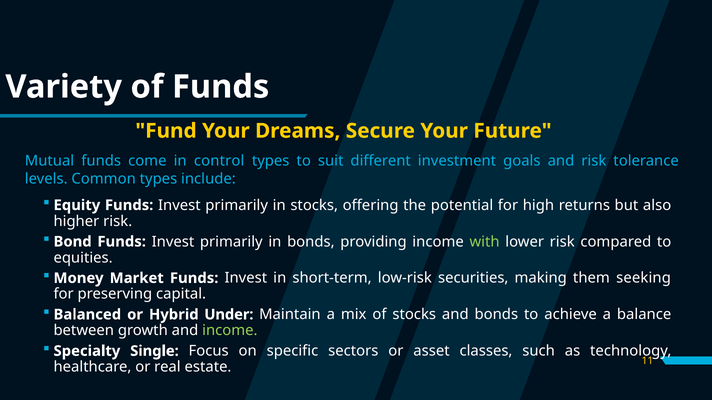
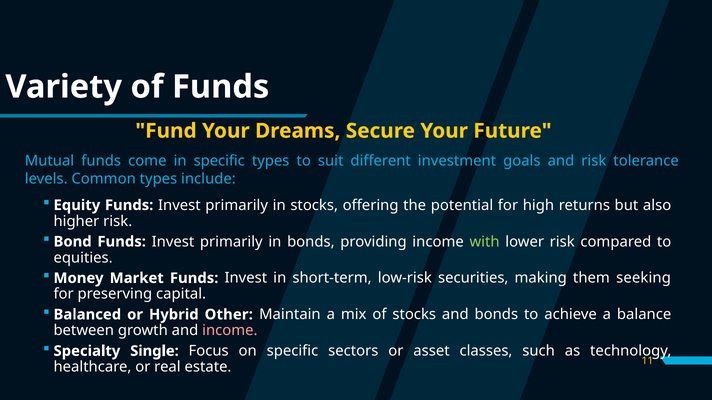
in control: control -> specific (219, 161)
Under: Under -> Other (229, 315)
income colour: light green -> pink (230, 331)
